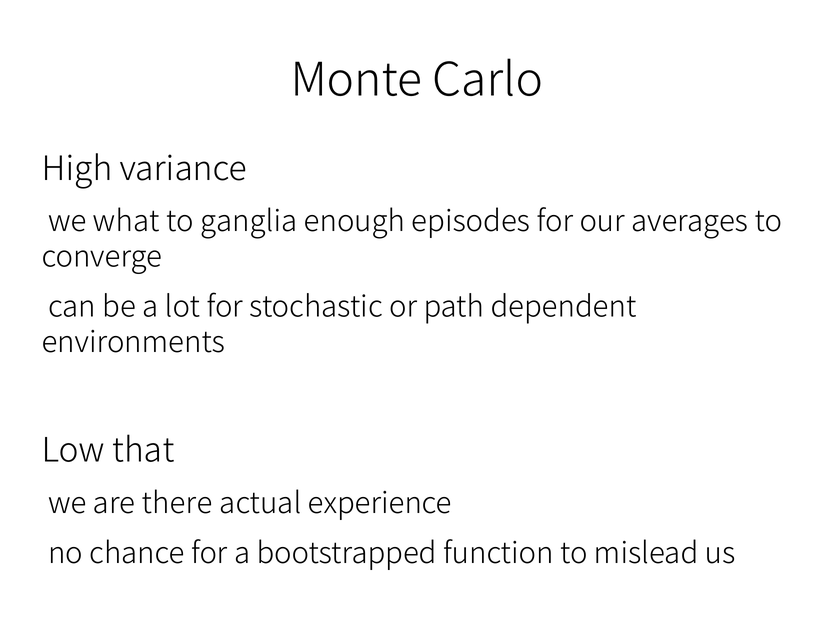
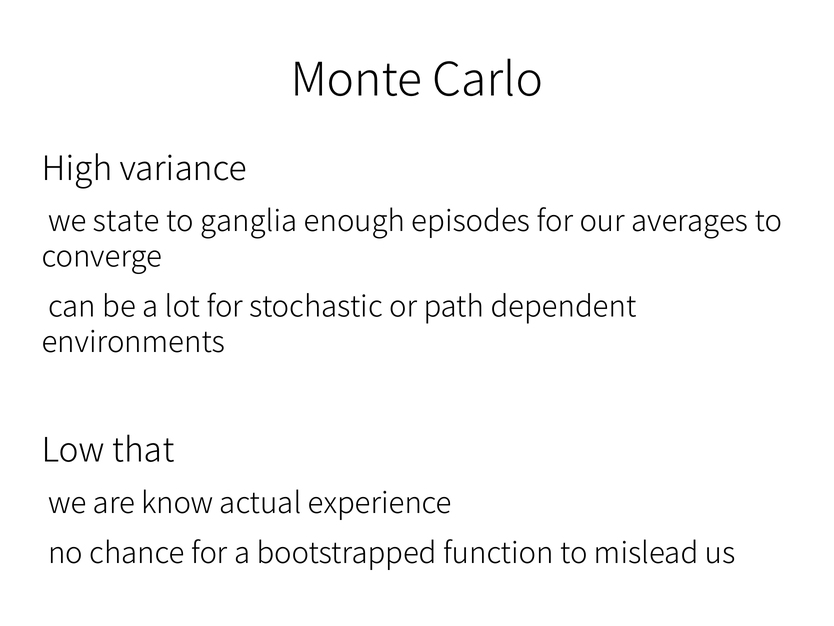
what: what -> state (126, 221)
there: there -> know (177, 503)
